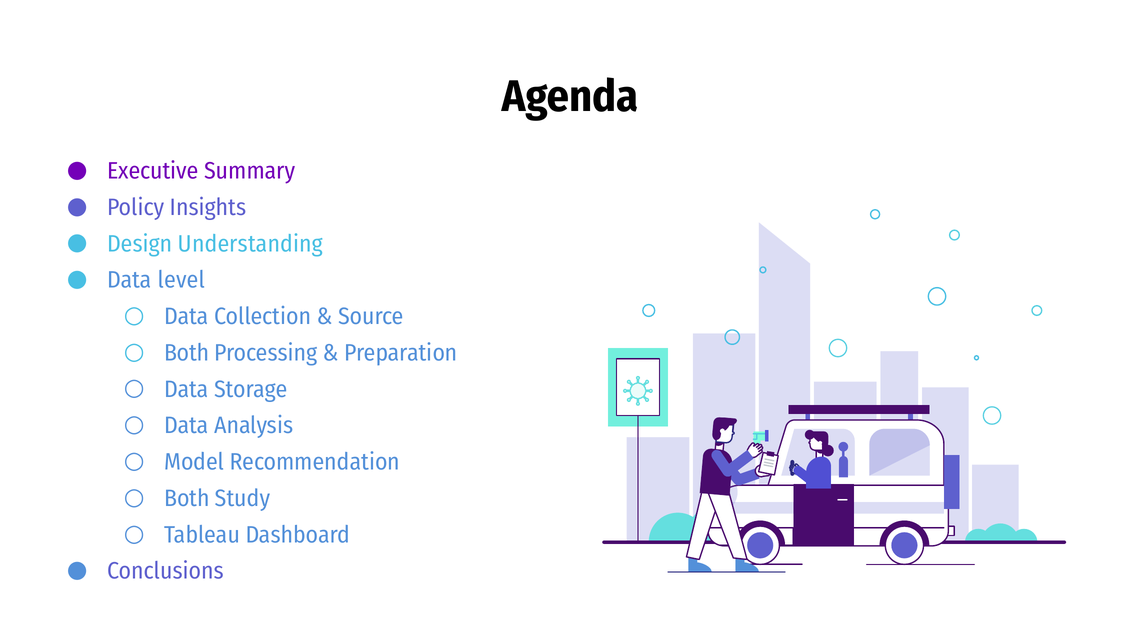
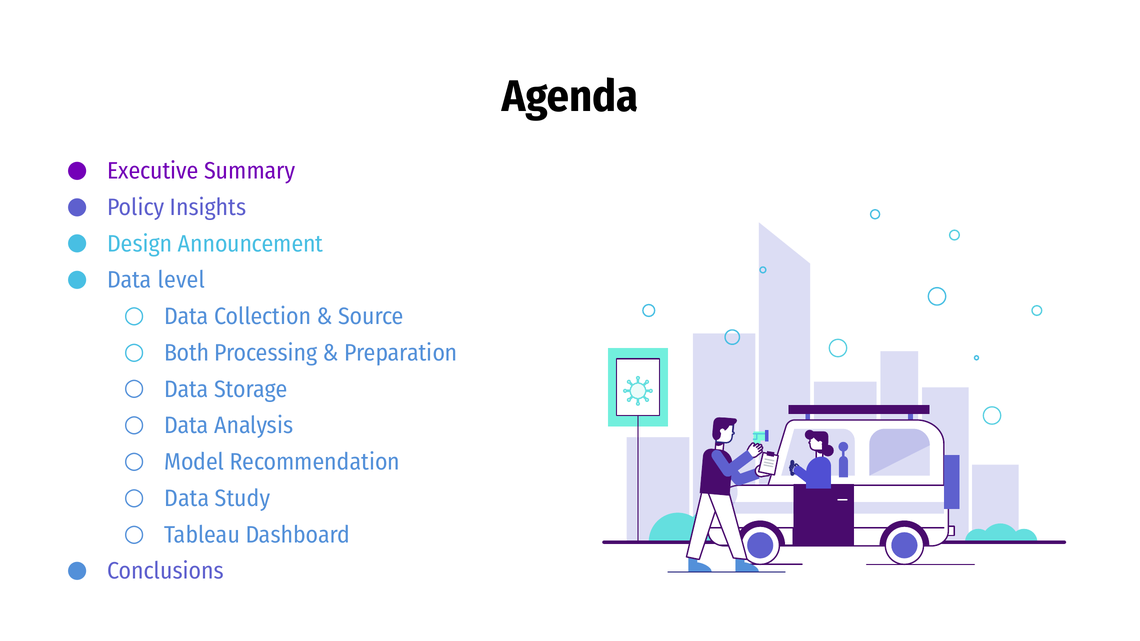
Understanding: Understanding -> Announcement (251, 244)
Both: Both -> Data (187, 499)
